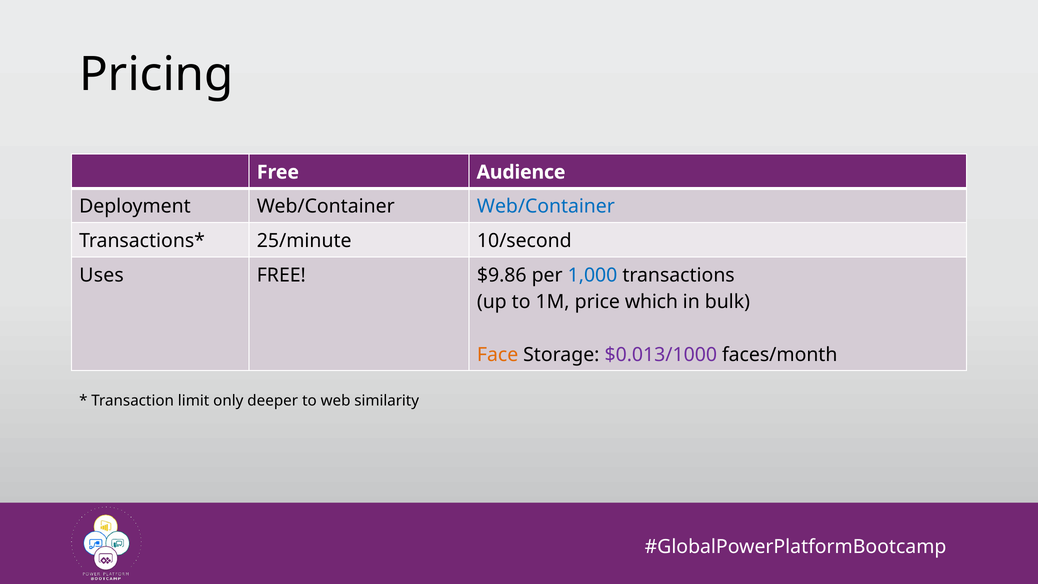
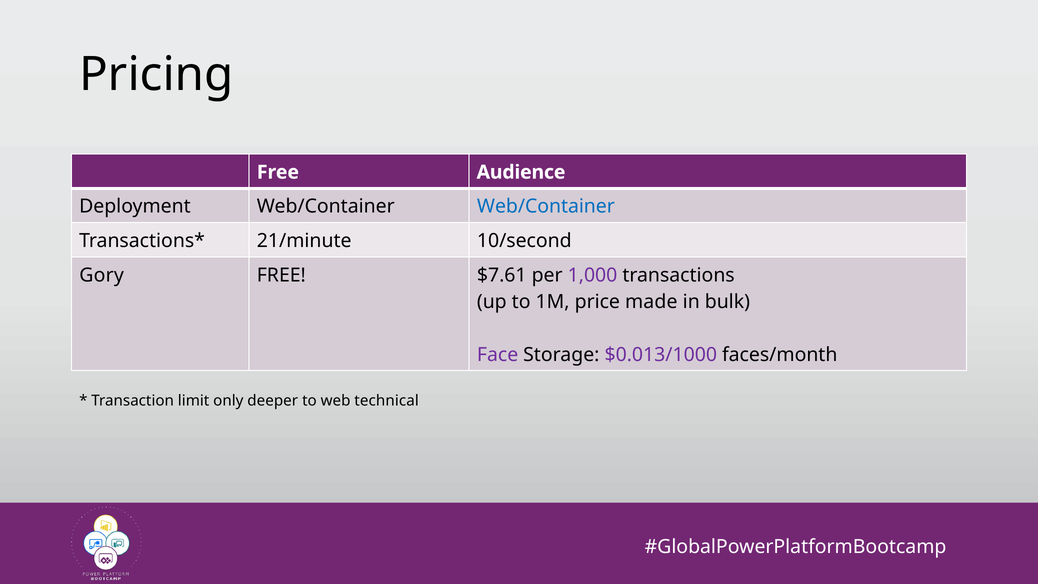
25/minute: 25/minute -> 21/minute (304, 241)
Uses: Uses -> Gory (102, 275)
$9.86: $9.86 -> $7.61 (502, 275)
1,000 colour: blue -> purple (593, 275)
which: which -> made (651, 302)
Face colour: orange -> purple (498, 355)
similarity: similarity -> technical (387, 401)
